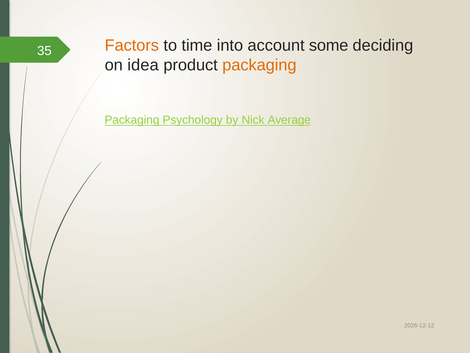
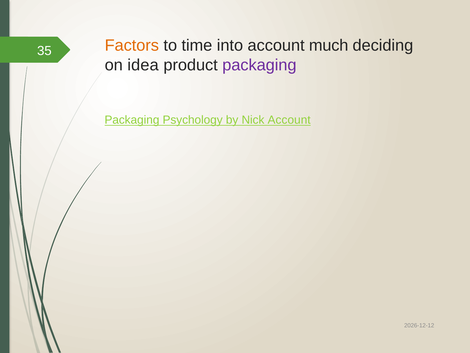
some: some -> much (329, 45)
packaging colour: orange -> purple (259, 65)
Nick Average: Average -> Account (289, 120)
